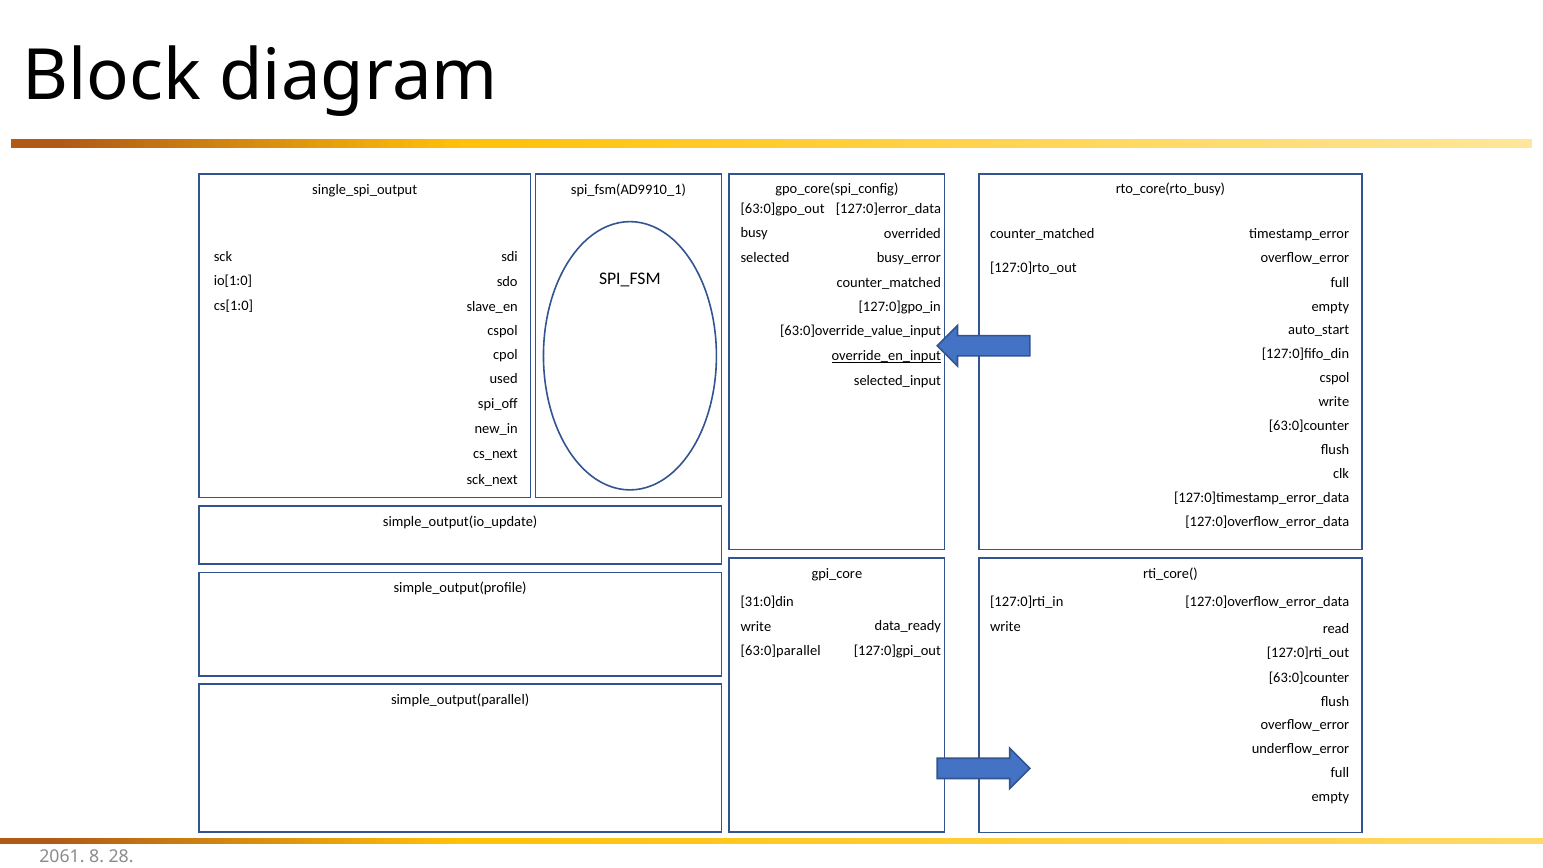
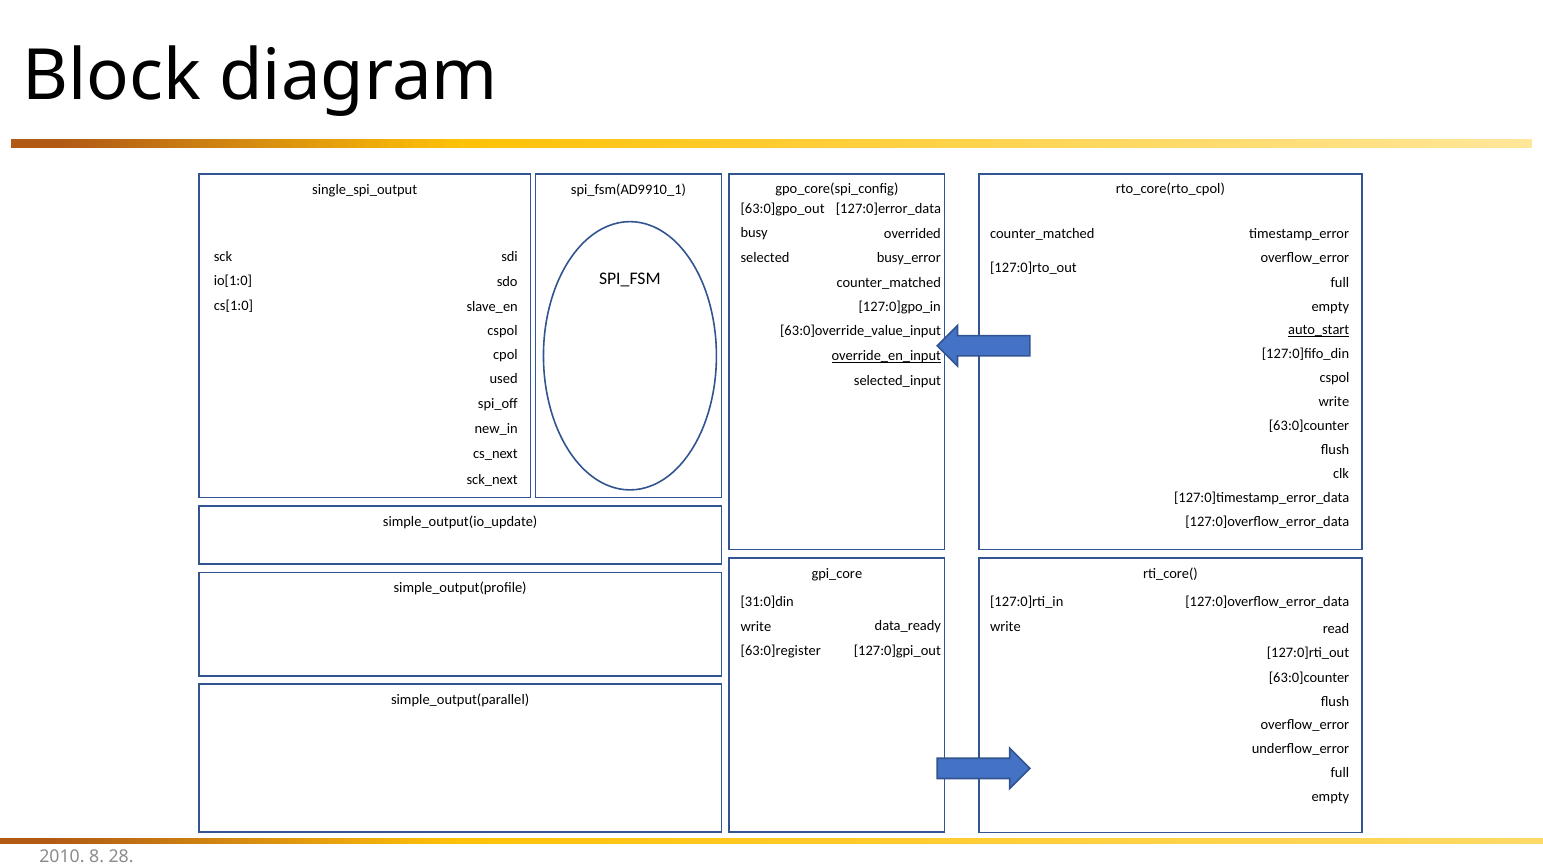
rto_core(rto_busy: rto_core(rto_busy -> rto_core(rto_cpol (1170, 189)
auto_start underline: none -> present (1319, 330)
63:0]parallel: 63:0]parallel -> 63:0]register (781, 651)
2061: 2061 -> 2010 (62, 857)
